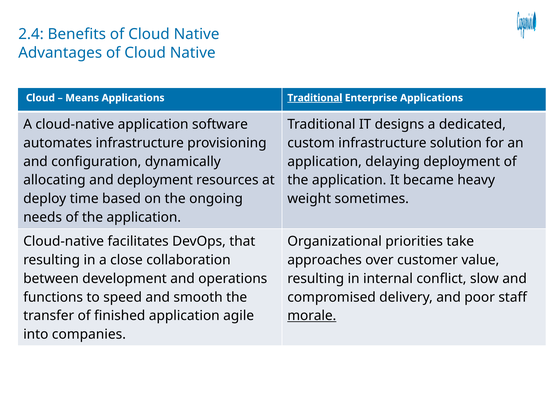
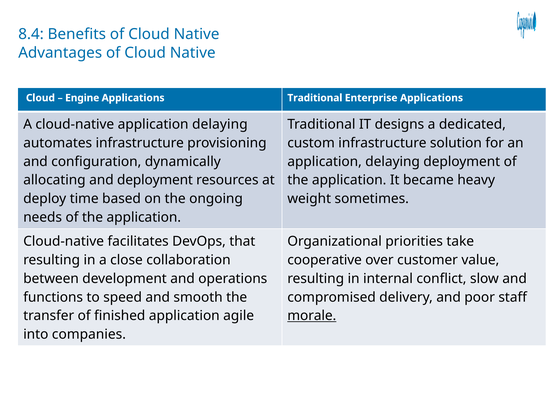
2.4: 2.4 -> 8.4 (31, 34)
Means: Means -> Engine (82, 98)
Traditional underline: present -> none (315, 98)
cloud-native application software: software -> delaying (220, 124)
approaches: approaches -> cooperative (325, 260)
